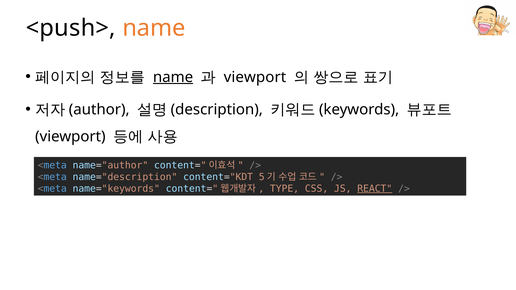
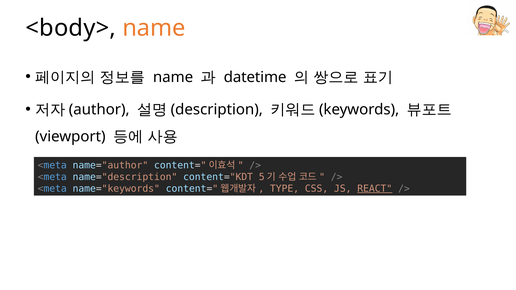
<push>: <push> -> <body> (71, 28)
name underline: present -> none (173, 77)
viewport: viewport -> datetime (255, 77)
